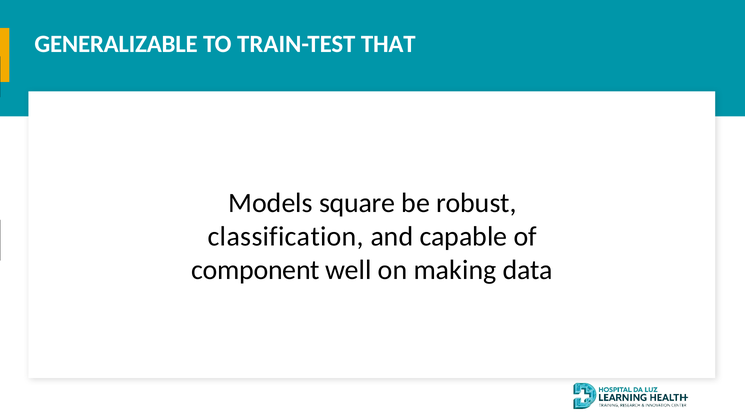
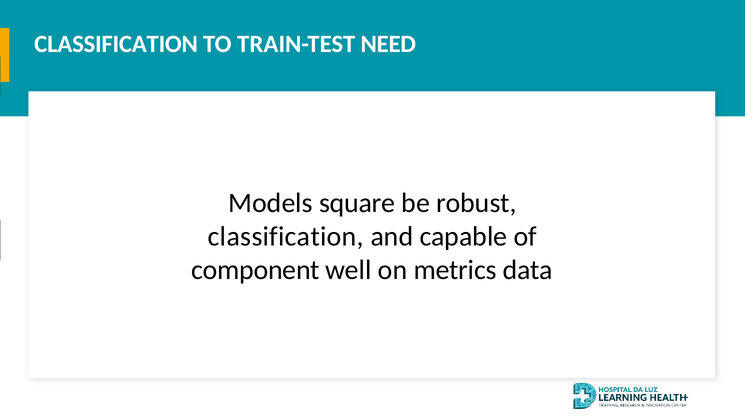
GENERALIZABLE: GENERALIZABLE -> CLASSIFICATION (116, 44)
THAT: THAT -> NEED (388, 44)
making: making -> metrics (455, 270)
